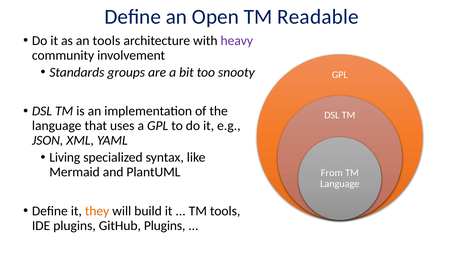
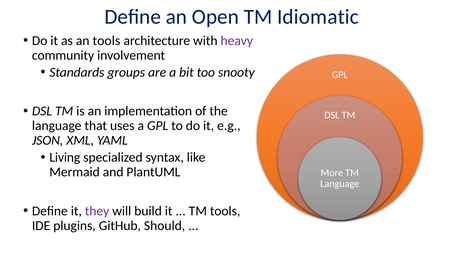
Readable: Readable -> Idiomatic (318, 17)
From: From -> More (332, 173)
they colour: orange -> purple (97, 211)
GitHub Plugins: Plugins -> Should (165, 226)
